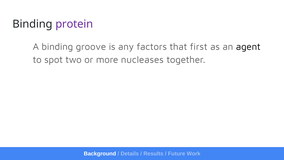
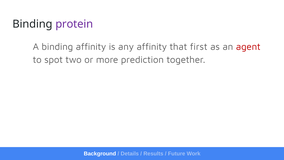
binding groove: groove -> affinity (91, 47)
any factors: factors -> affinity (152, 47)
agent colour: black -> red (248, 47)
nucleases: nucleases -> prediction (142, 60)
